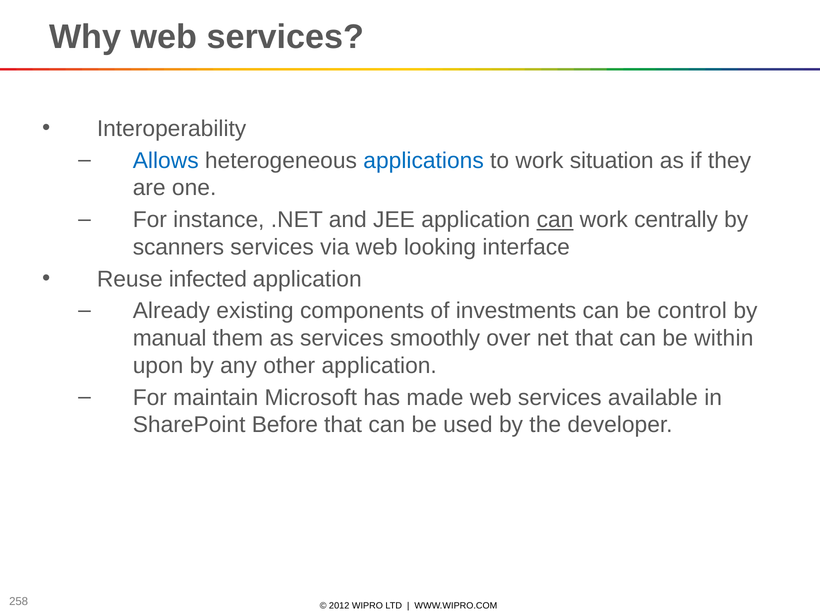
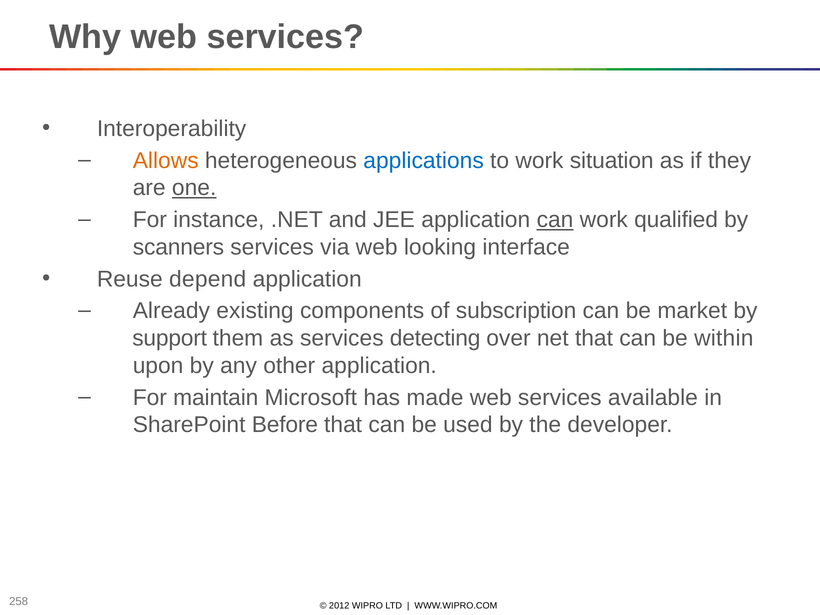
Allows colour: blue -> orange (166, 161)
one underline: none -> present (194, 188)
centrally: centrally -> qualified (676, 220)
infected: infected -> depend (208, 279)
investments: investments -> subscription (516, 311)
control: control -> market (692, 311)
manual: manual -> support (170, 338)
smoothly: smoothly -> detecting (435, 338)
